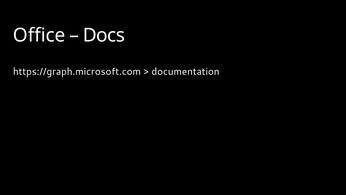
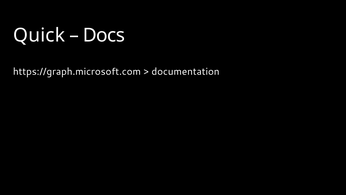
Office: Office -> Quick (39, 35)
